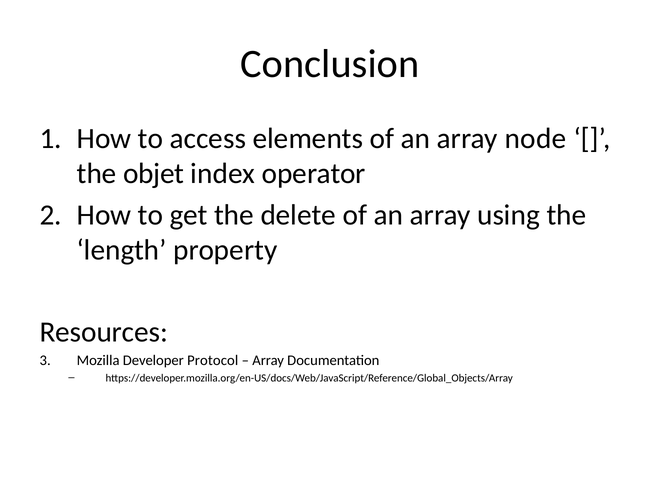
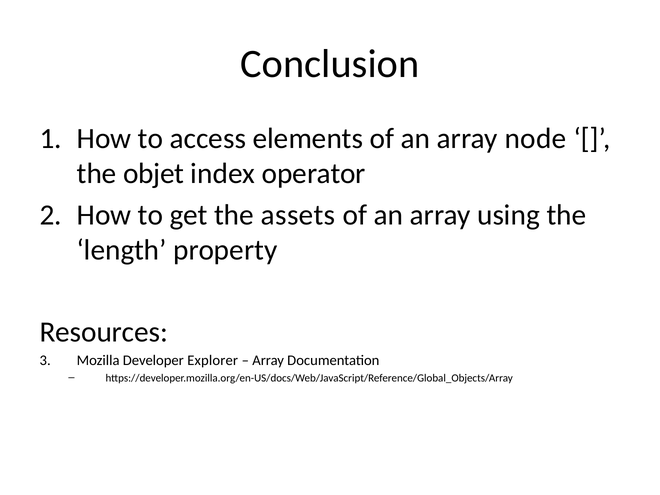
delete: delete -> assets (298, 215)
Protocol: Protocol -> Explorer (213, 361)
